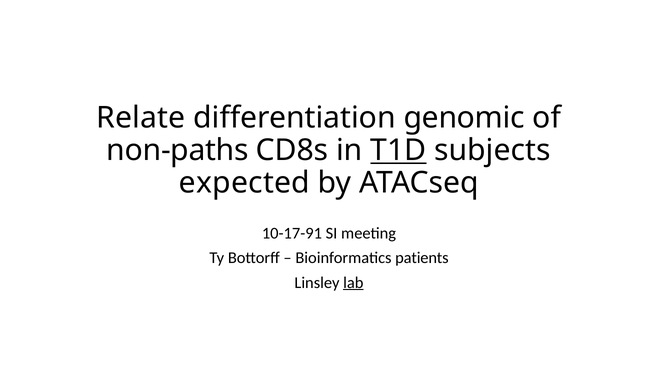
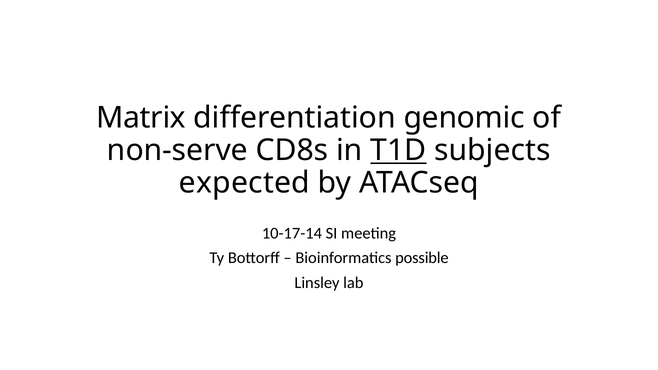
Relate: Relate -> Matrix (141, 118)
non-paths: non-paths -> non-serve (177, 150)
10-17-91: 10-17-91 -> 10-17-14 (292, 233)
patients: patients -> possible (422, 258)
lab underline: present -> none (353, 283)
